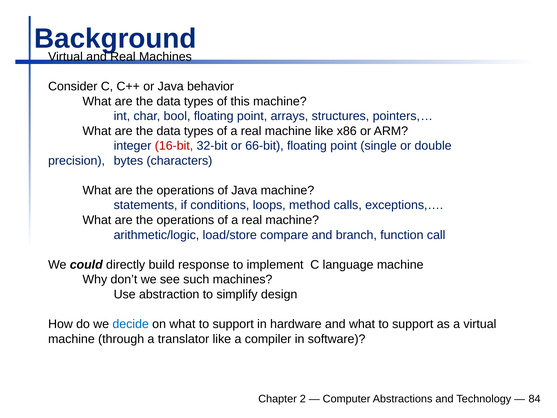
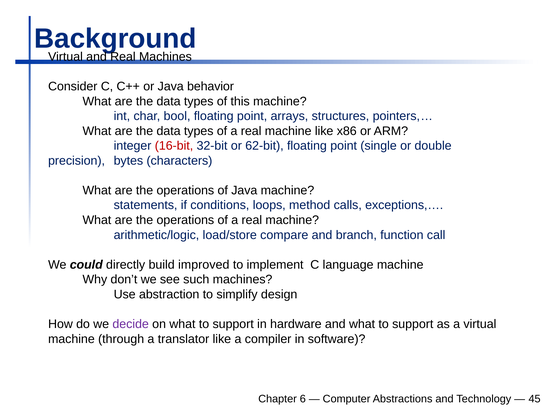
66-bit: 66-bit -> 62-bit (264, 146)
response: response -> improved (204, 265)
decide colour: blue -> purple (131, 324)
2: 2 -> 6 (303, 399)
84: 84 -> 45 (535, 399)
